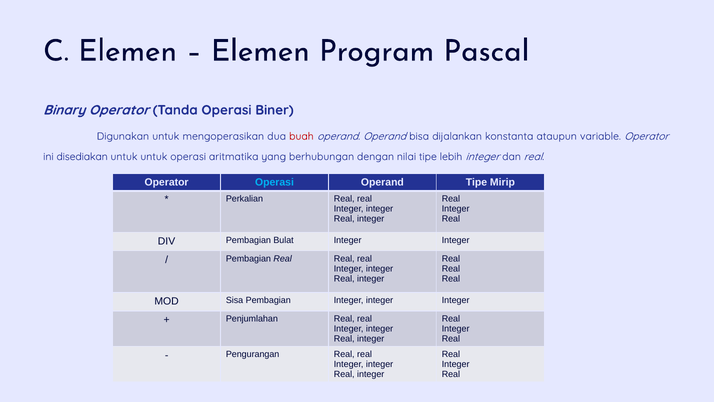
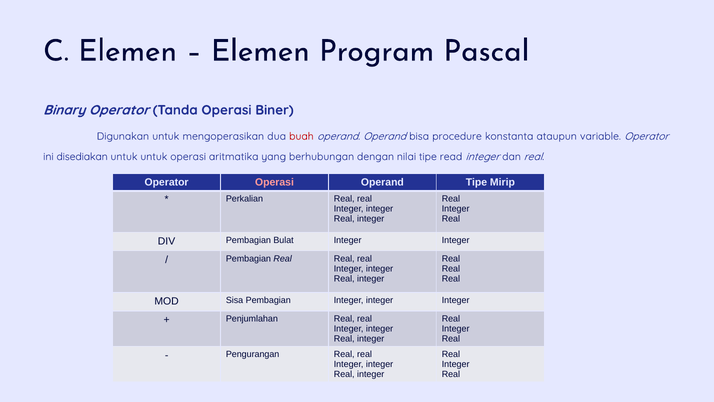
dijalankan: dijalankan -> procedure (457, 136)
lebih: lebih -> read (451, 156)
Operasi colour: light blue -> pink (275, 182)
